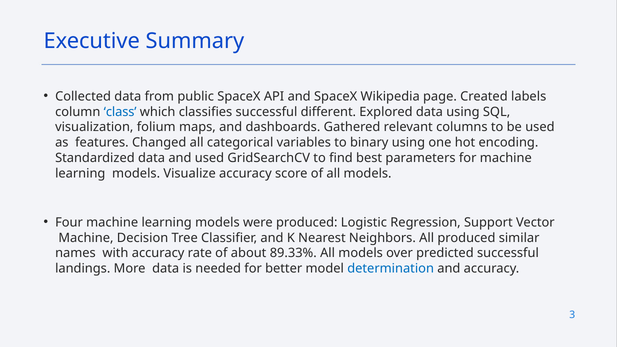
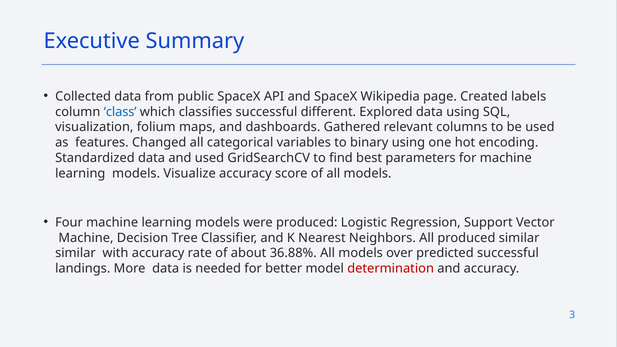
names: names -> similar (75, 253)
89.33%: 89.33% -> 36.88% (293, 253)
determination colour: blue -> red (391, 269)
